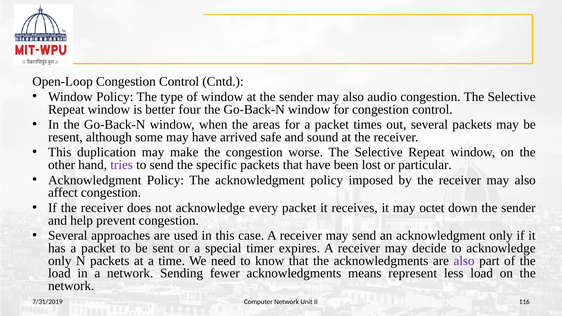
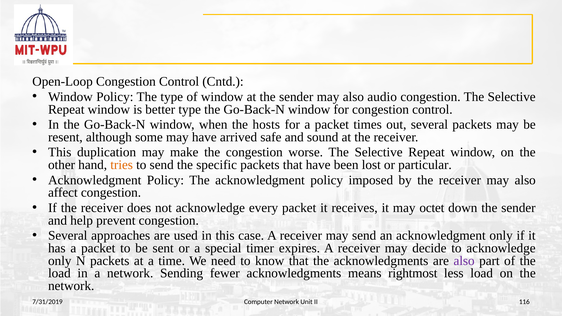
better four: four -> type (190, 109)
areas: areas -> hosts (266, 125)
tries colour: purple -> orange (122, 165)
represent: represent -> rightmost (413, 273)
